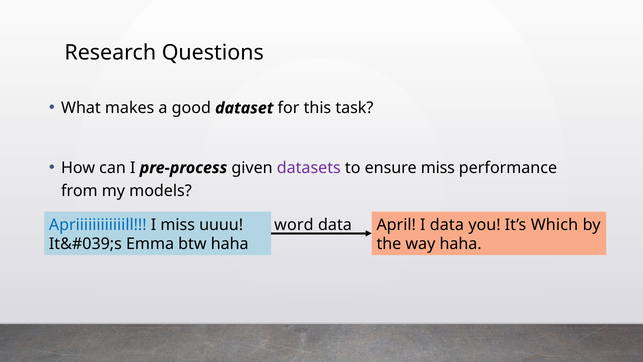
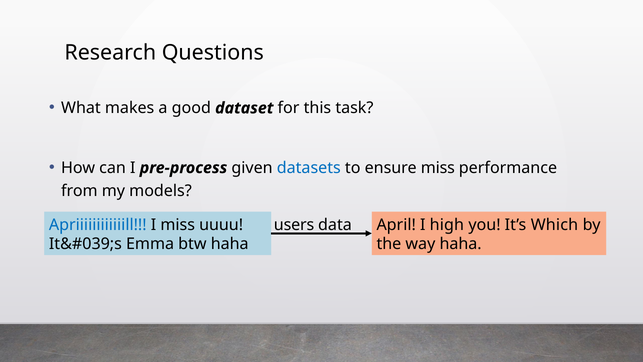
datasets colour: purple -> blue (309, 168)
word: word -> users (294, 225)
I data: data -> high (447, 225)
